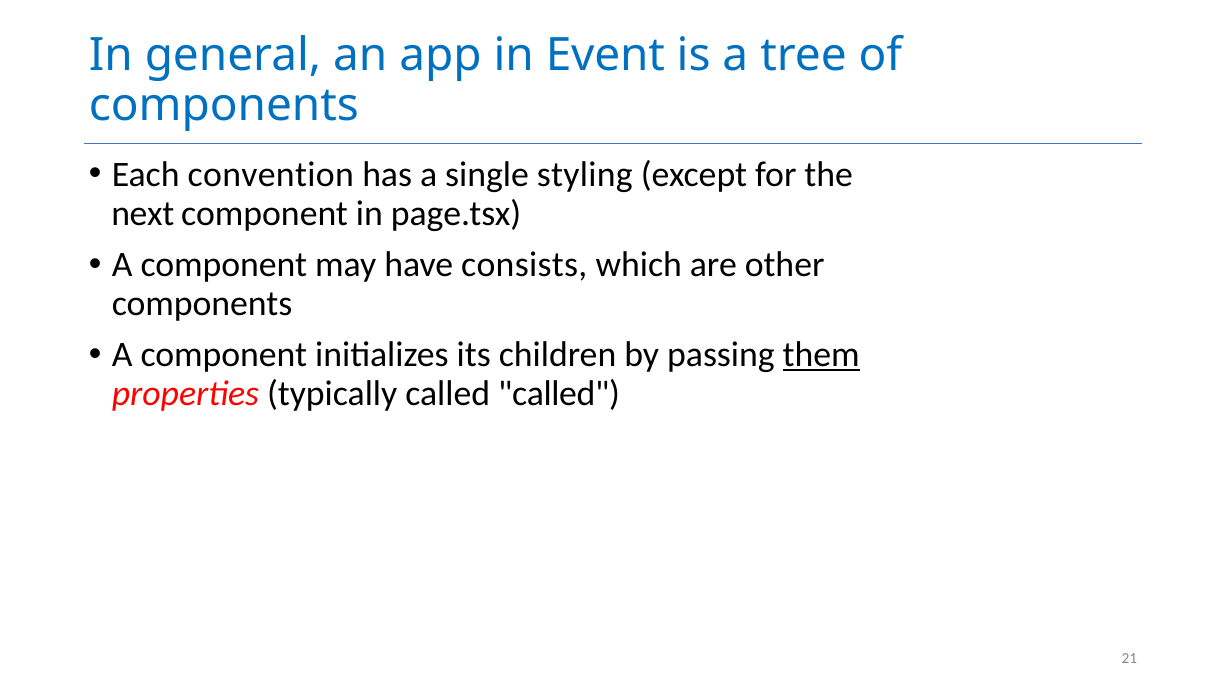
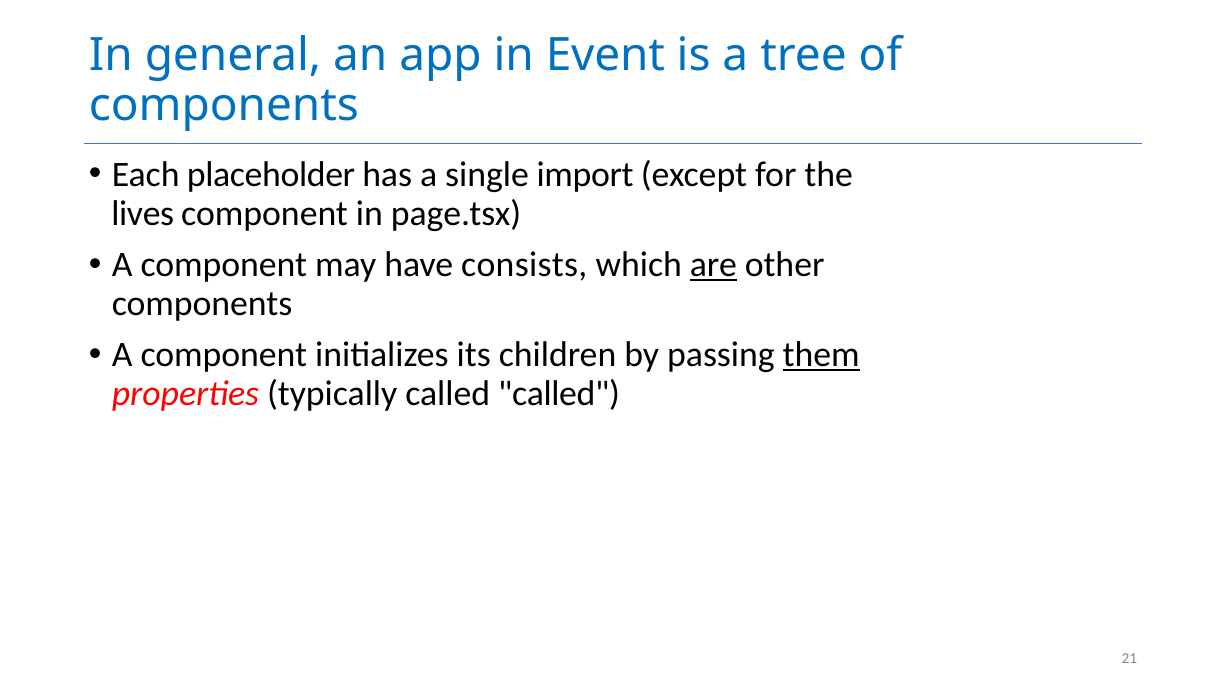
convention: convention -> placeholder (271, 174)
styling: styling -> import (585, 174)
next: next -> lives (143, 213)
are underline: none -> present (713, 265)
